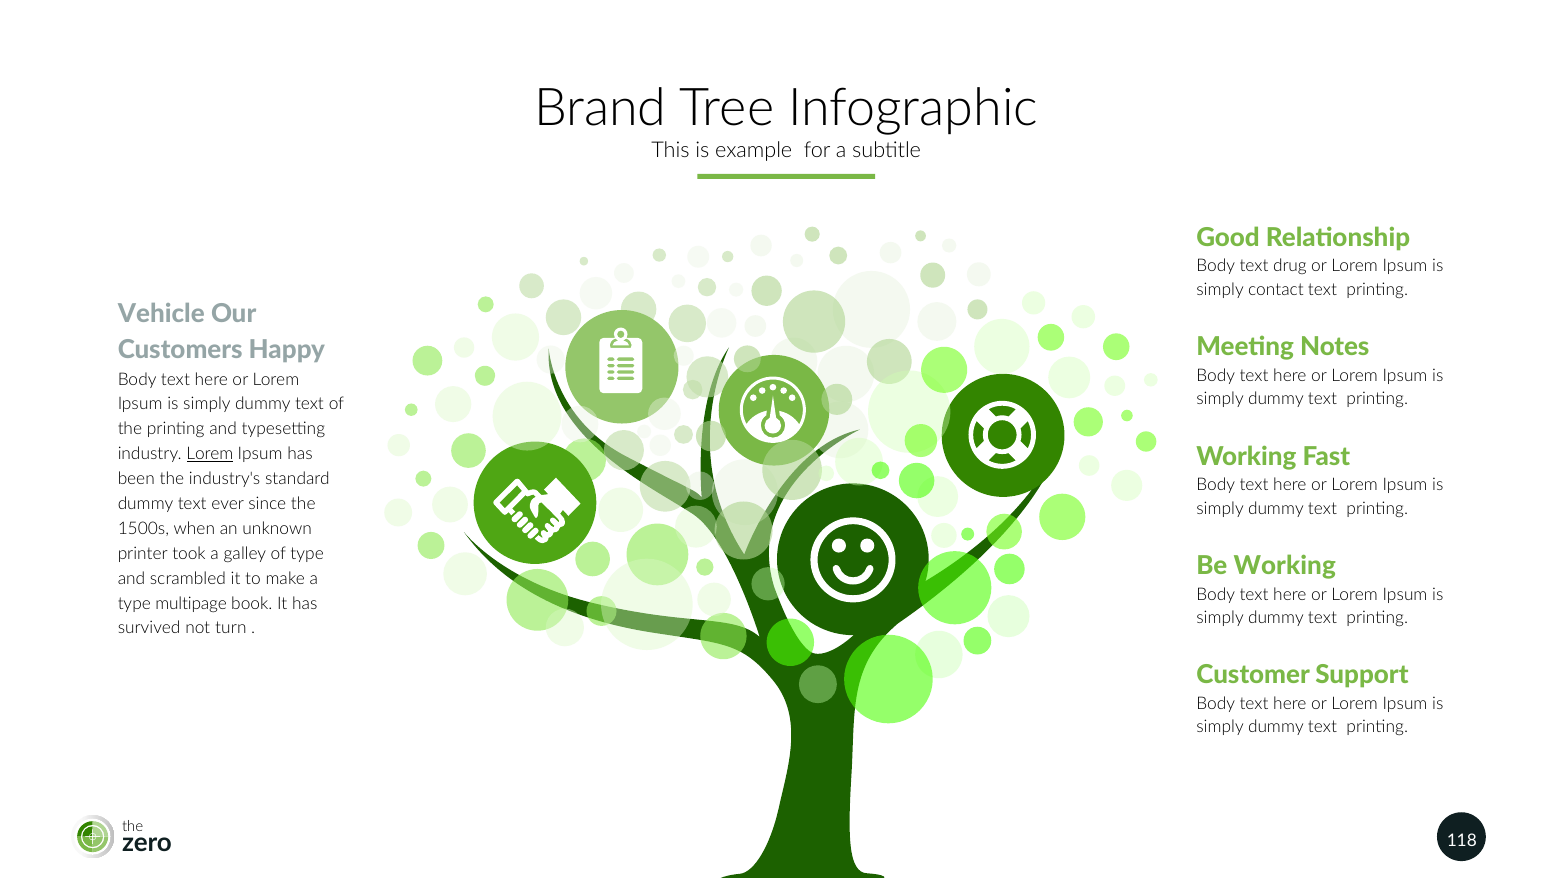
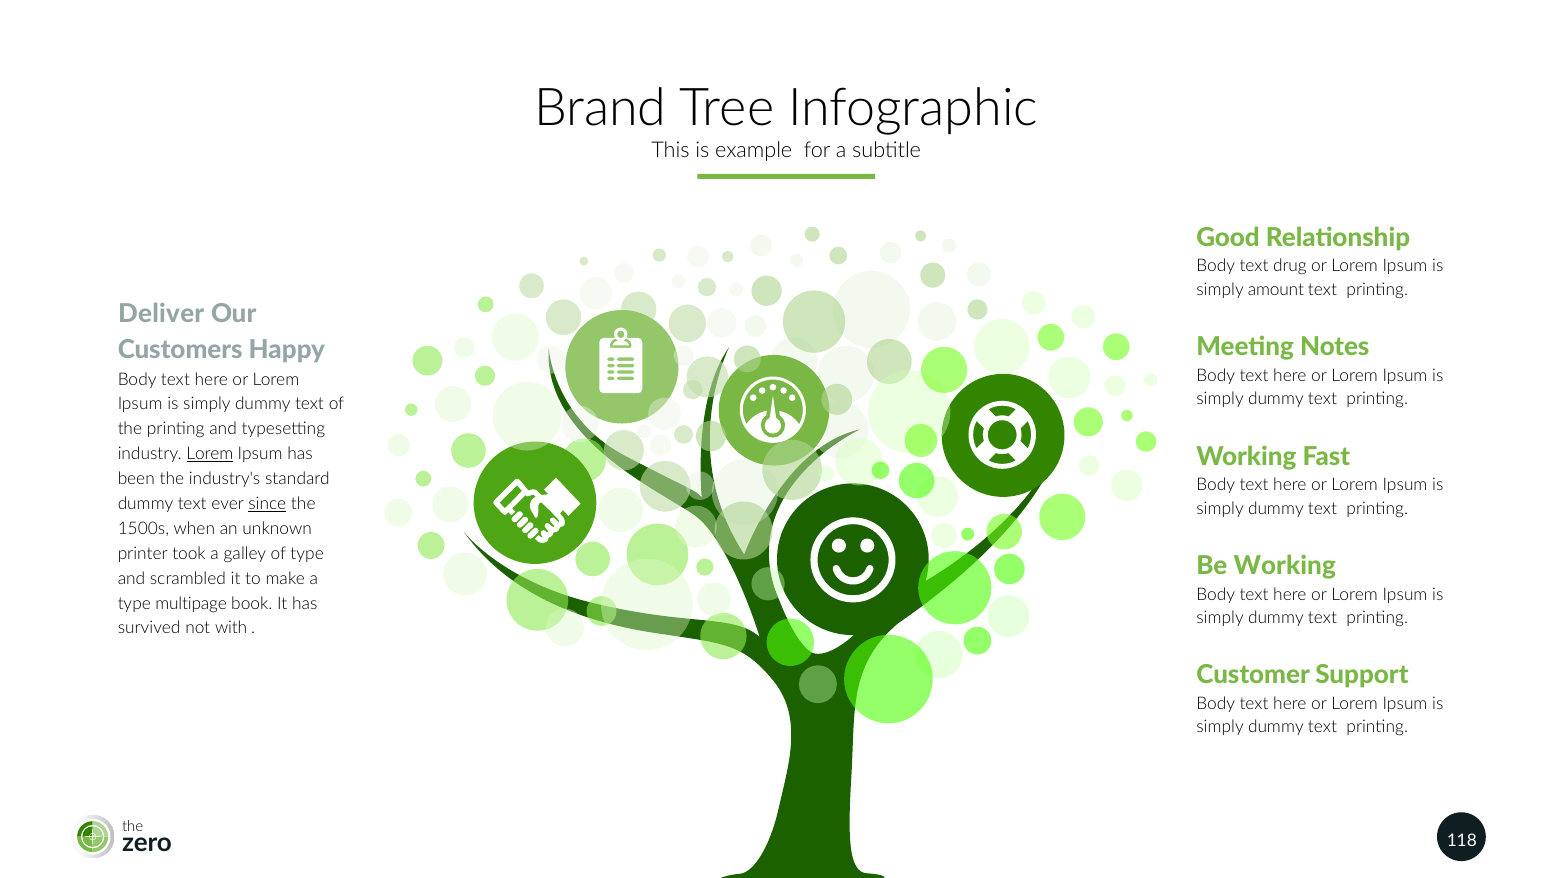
contact: contact -> amount (1276, 290)
Vehicle: Vehicle -> Deliver (161, 314)
since underline: none -> present (267, 504)
turn: turn -> with (231, 628)
